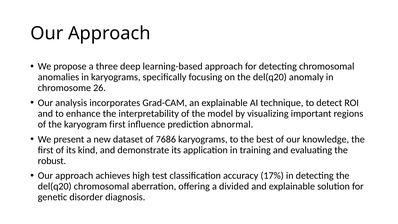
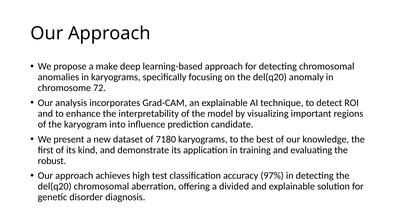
three: three -> make (107, 66)
26: 26 -> 72 (100, 88)
karyogram first: first -> into (117, 124)
abnormal: abnormal -> candidate (232, 124)
7686: 7686 -> 7180 (166, 139)
17%: 17% -> 97% (272, 176)
